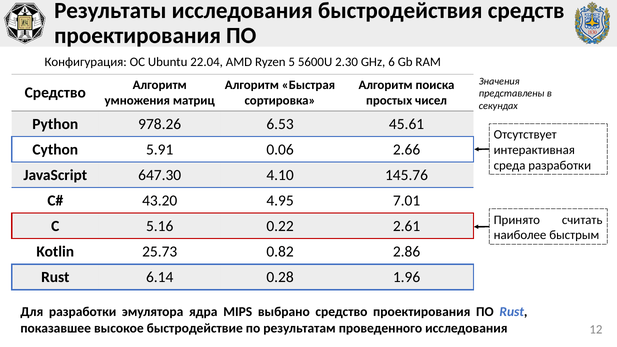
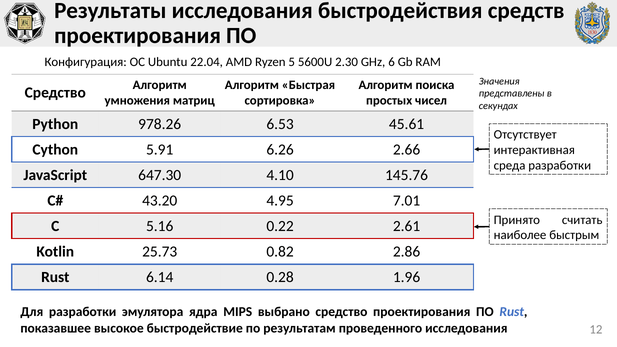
0.06: 0.06 -> 6.26 (280, 149)
